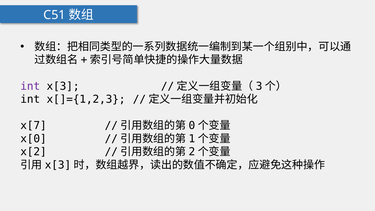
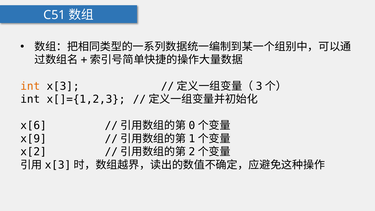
int colour: purple -> orange (30, 86)
x[7: x[7 -> x[6 (33, 126)
x[0: x[0 -> x[9 (33, 139)
